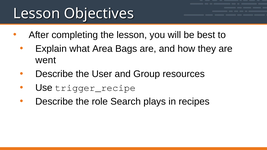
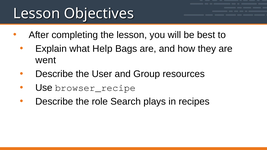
Area: Area -> Help (102, 49)
trigger_recipe: trigger_recipe -> browser_recipe (95, 88)
